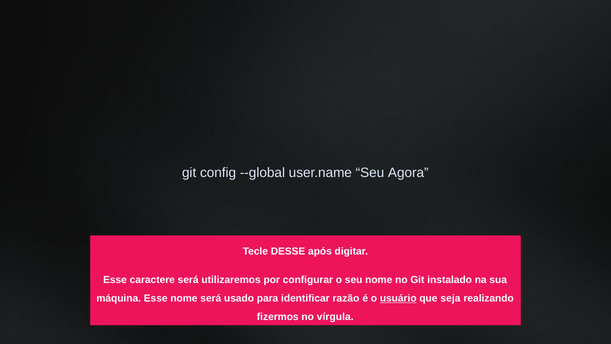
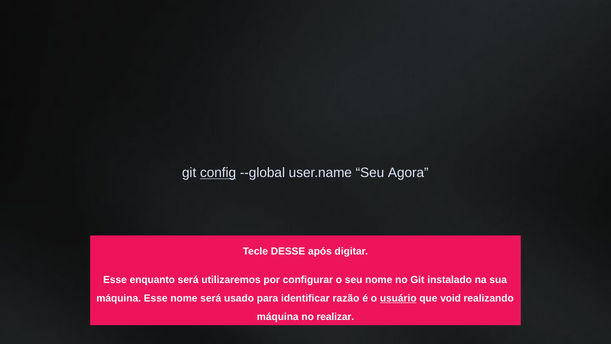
config underline: none -> present (218, 173)
caractere: caractere -> enquanto (152, 280)
seja: seja -> void (451, 298)
fizermos: fizermos -> máquina (278, 316)
vírgula: vírgula -> realizar (335, 316)
